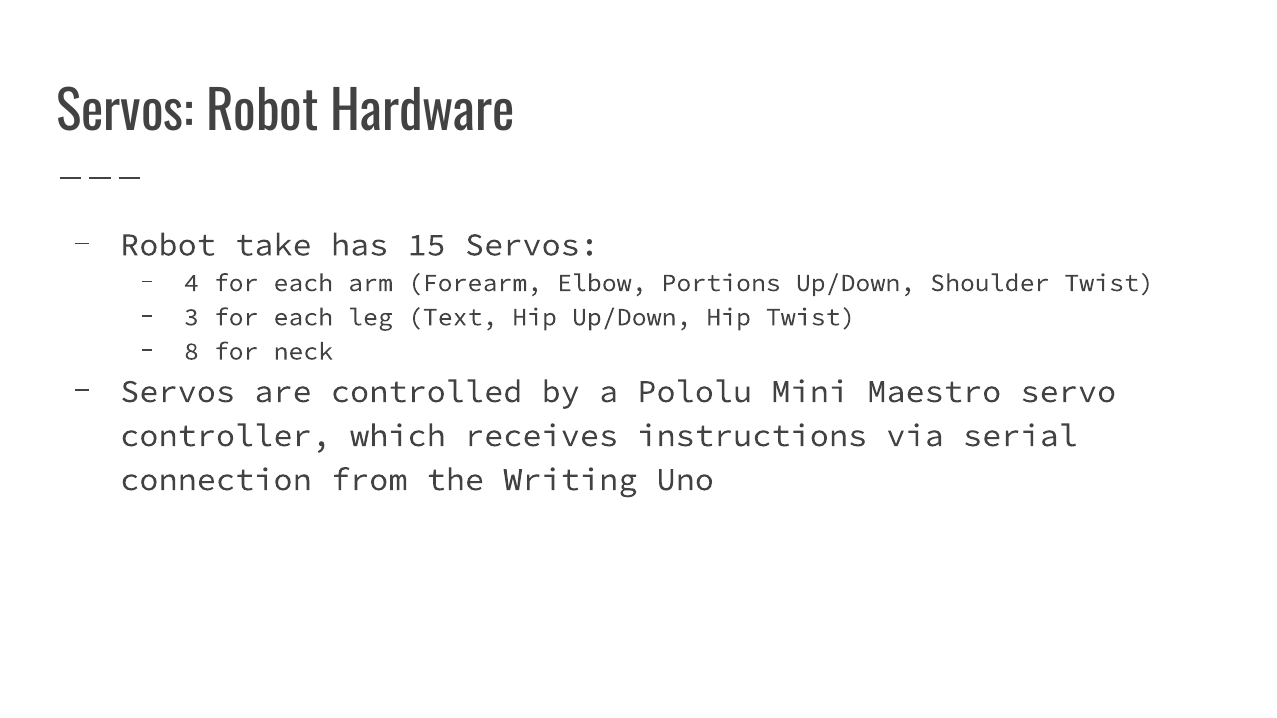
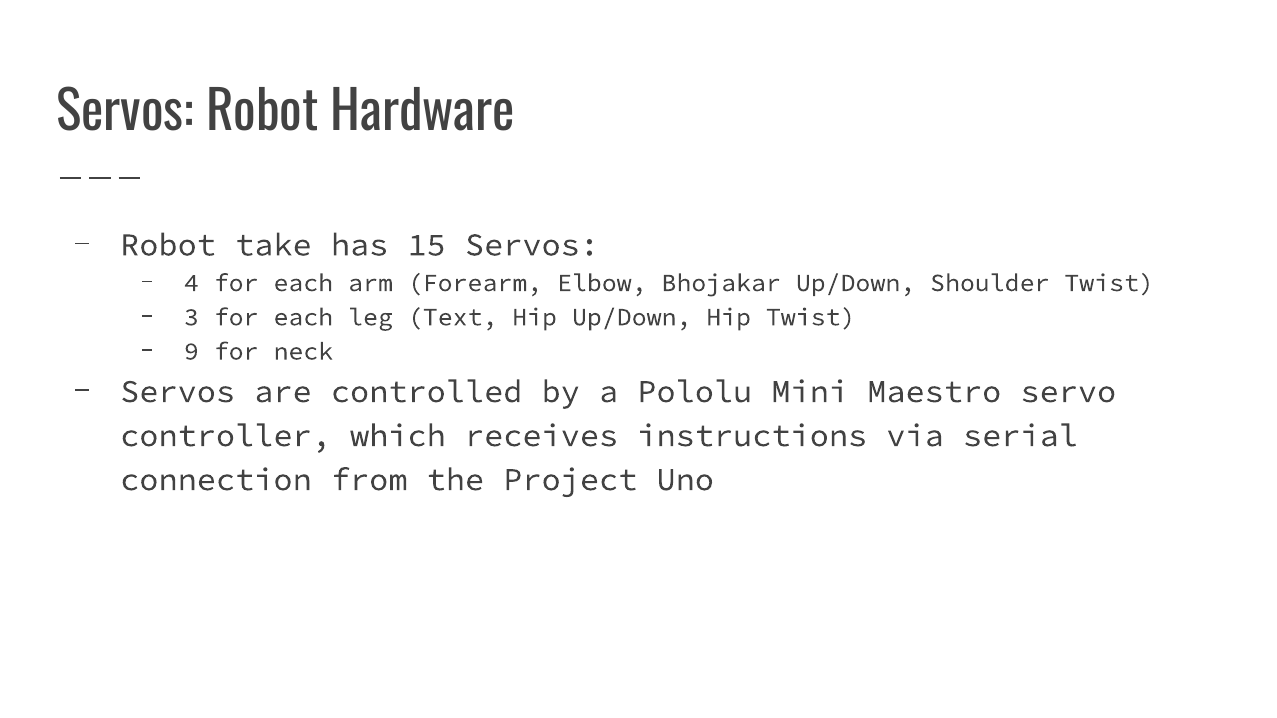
Portions: Portions -> Bhojakar (721, 283)
8: 8 -> 9 (191, 351)
Writing: Writing -> Project (570, 480)
